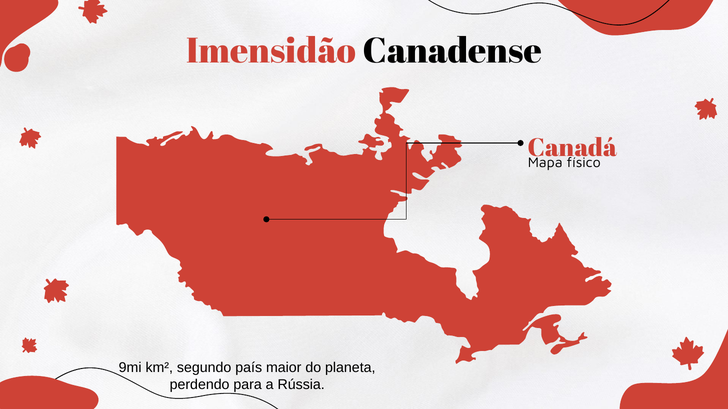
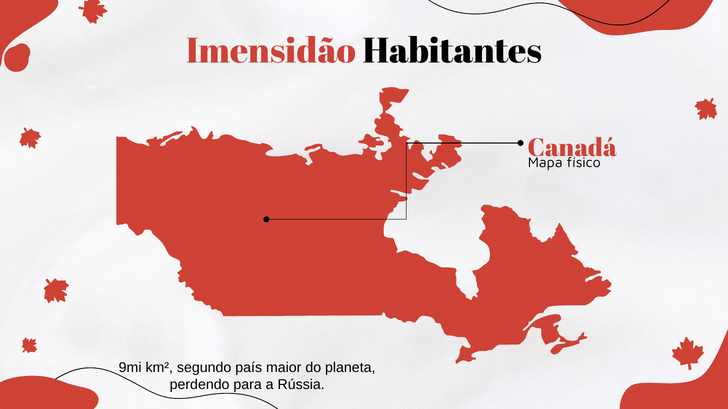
Canadense: Canadense -> Habitantes (452, 51)
